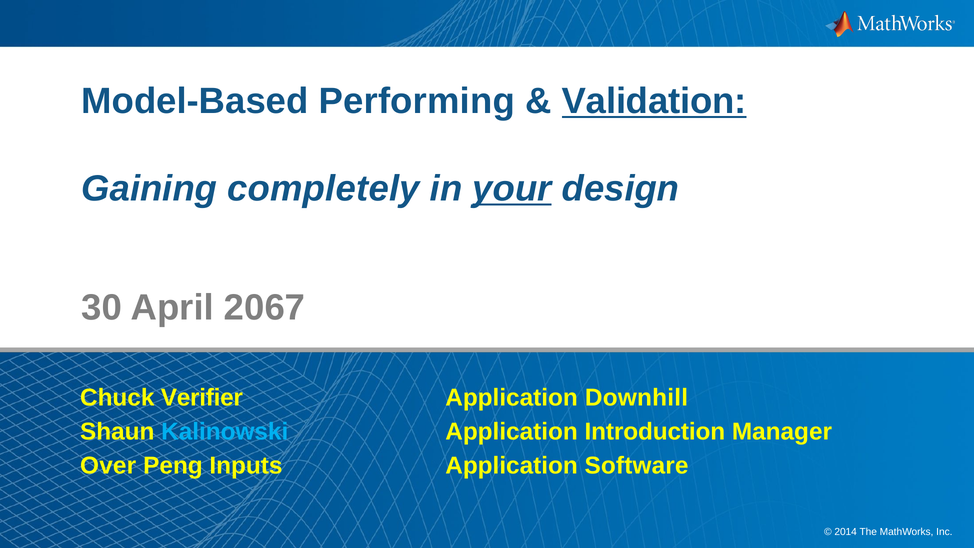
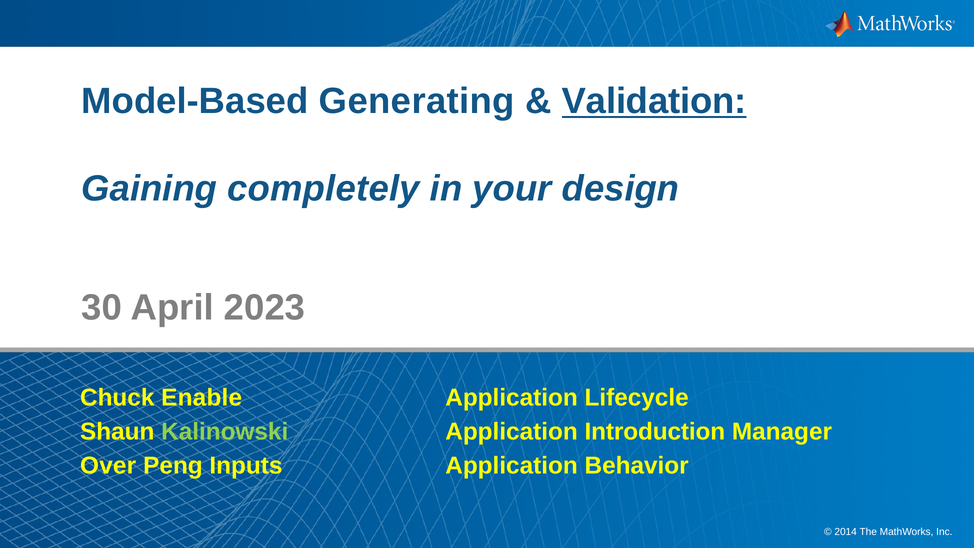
Performing: Performing -> Generating (417, 101)
your underline: present -> none (512, 189)
2067: 2067 -> 2023 (265, 308)
Verifier: Verifier -> Enable (202, 397)
Downhill: Downhill -> Lifecycle (637, 397)
Kalinowski colour: light blue -> light green (225, 431)
Software: Software -> Behavior (637, 466)
